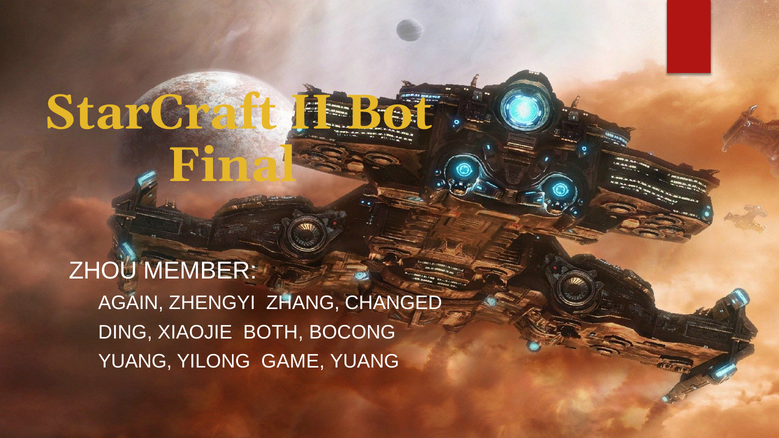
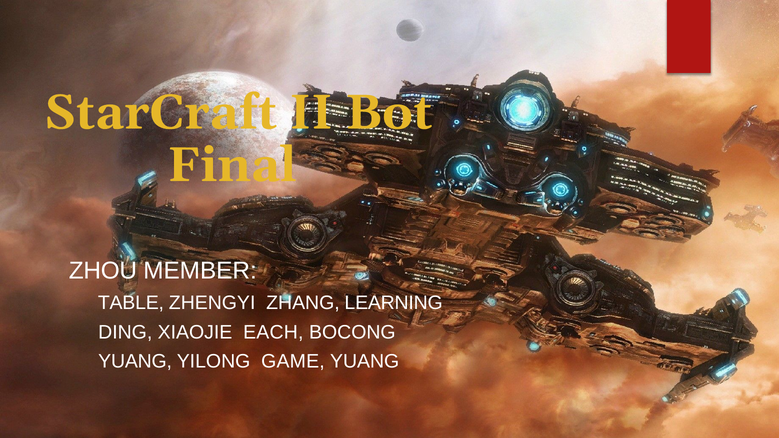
AGAIN: AGAIN -> TABLE (131, 303)
CHANGED: CHANGED -> LEARNING (394, 303)
BOTH: BOTH -> EACH (273, 332)
